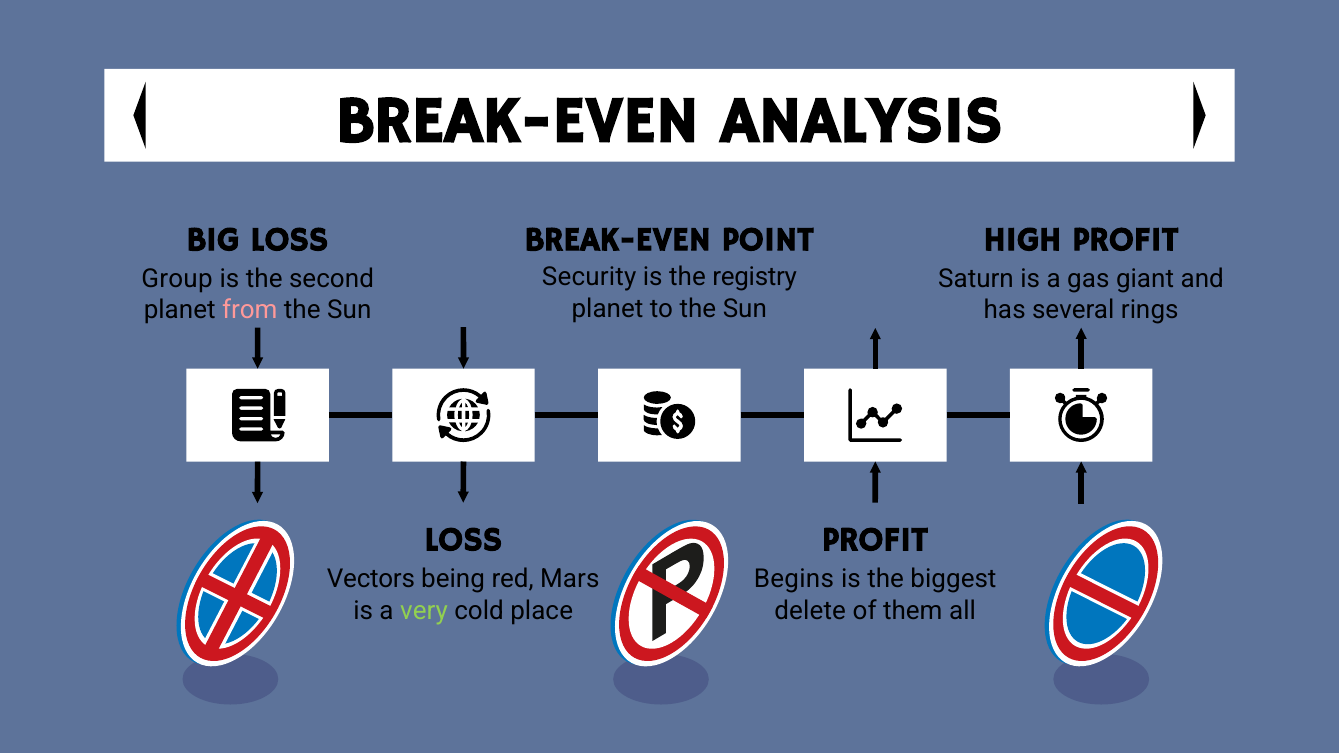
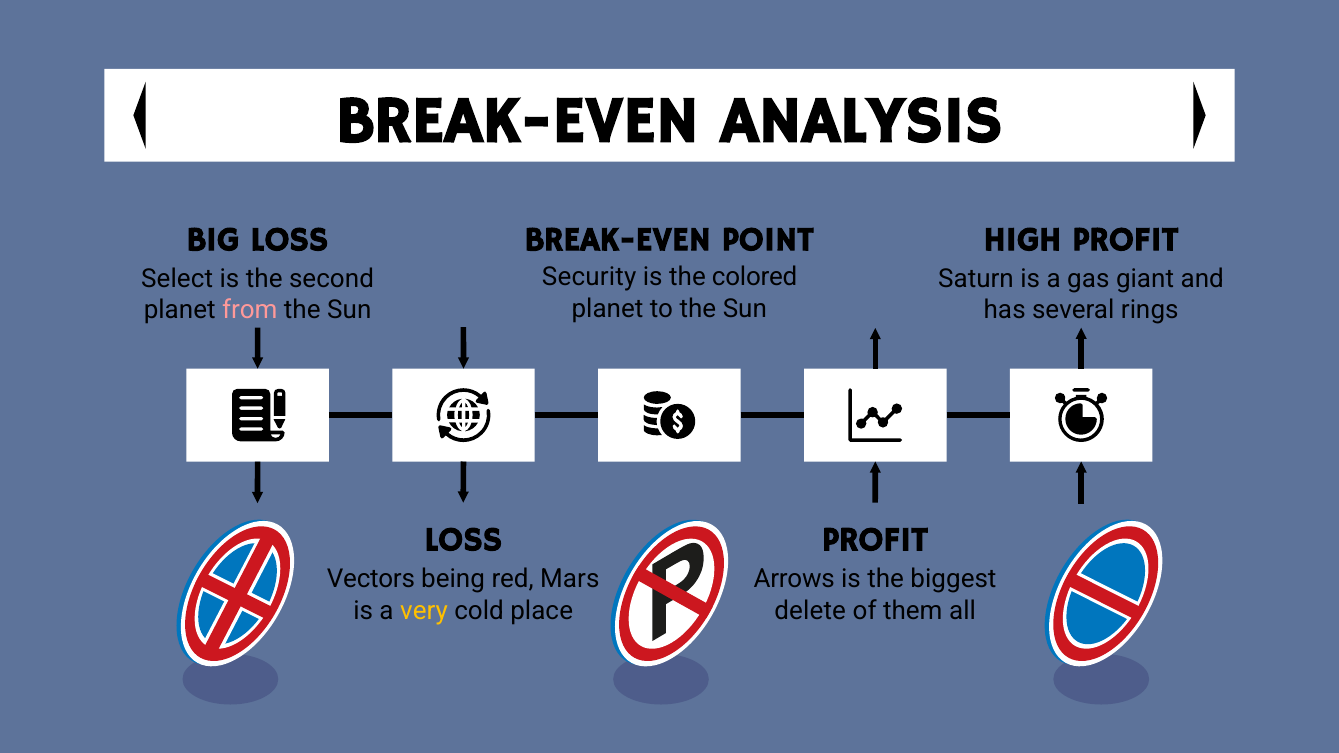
registry: registry -> colored (755, 277)
Group: Group -> Select (177, 279)
Begins: Begins -> Arrows (794, 579)
very colour: light green -> yellow (424, 611)
